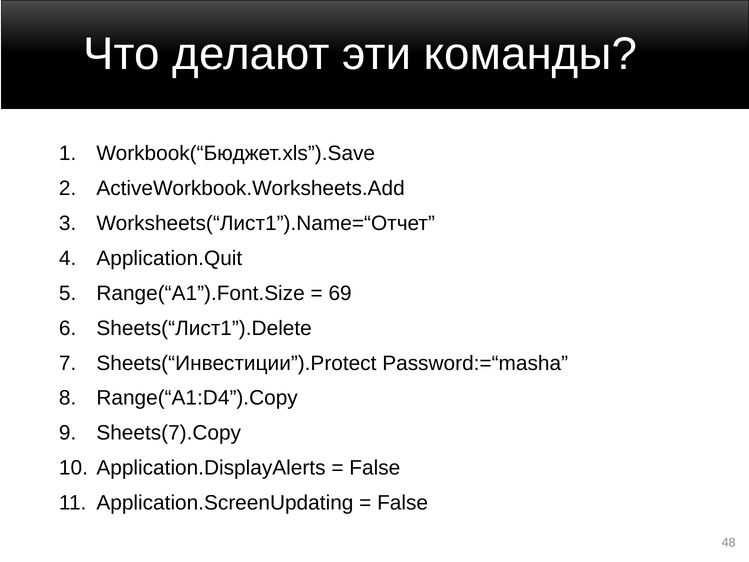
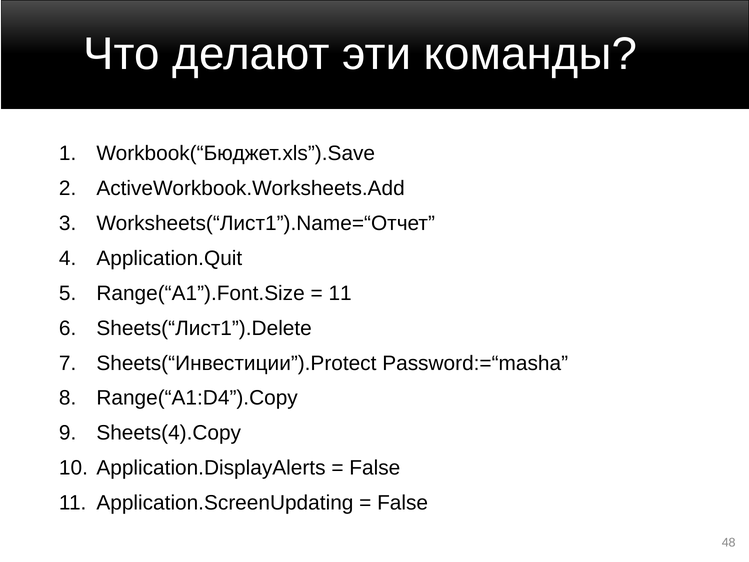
69: 69 -> 11 (340, 293)
Sheets(7).Copy: Sheets(7).Copy -> Sheets(4).Copy (169, 433)
